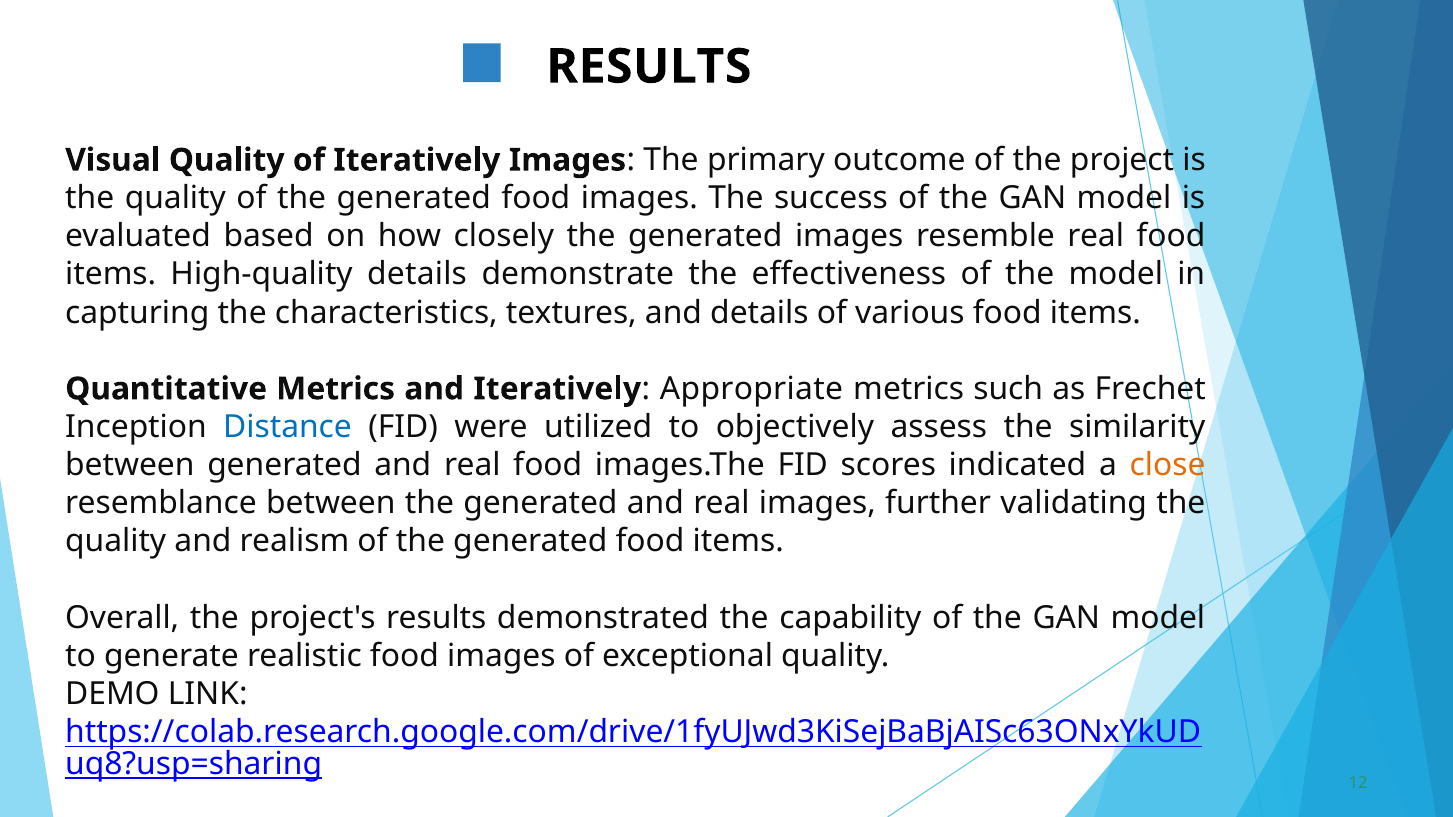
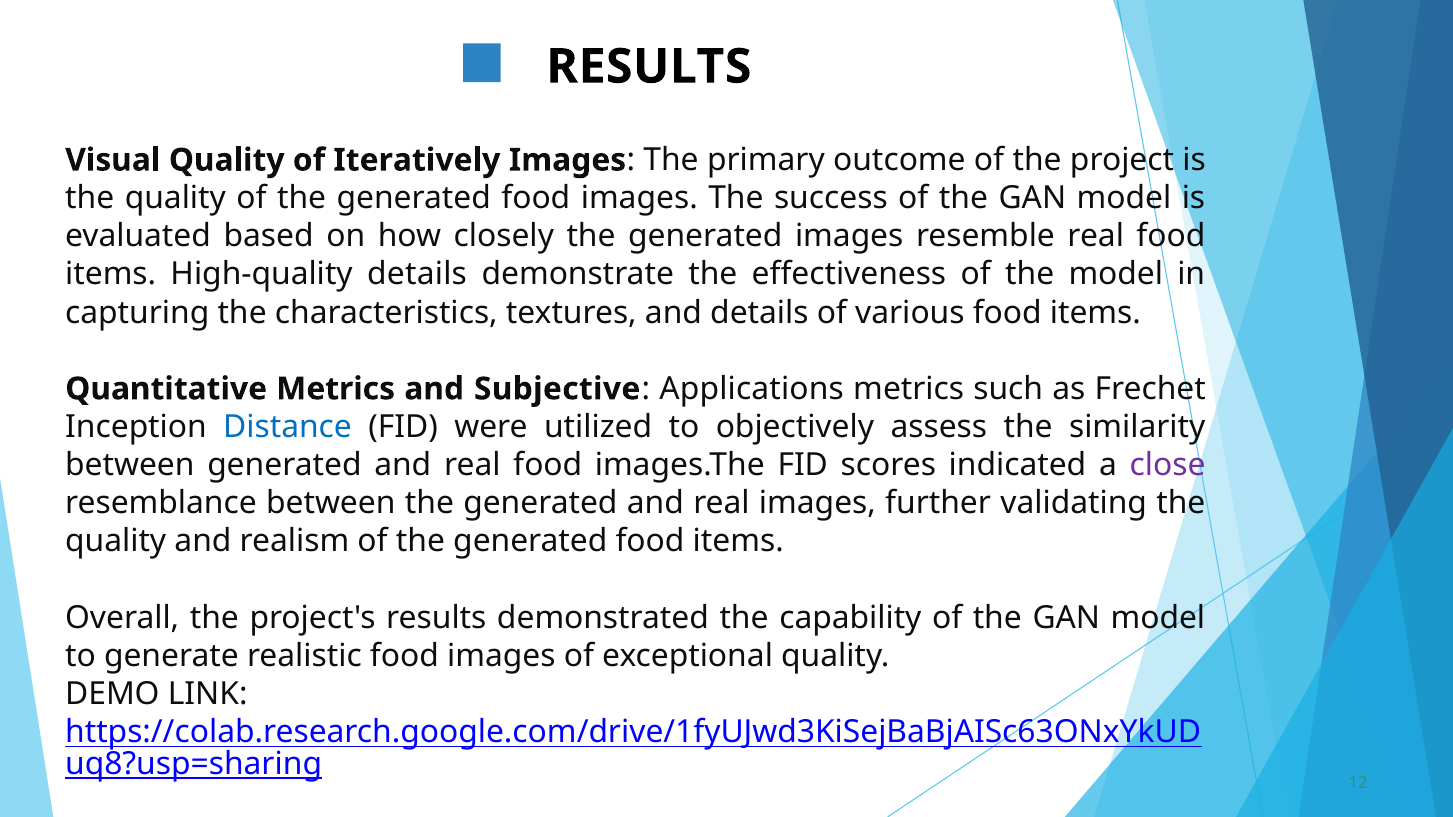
and Iteratively: Iteratively -> Subjective (557, 389)
Appropriate: Appropriate -> Applications (752, 389)
close colour: orange -> purple (1168, 465)
